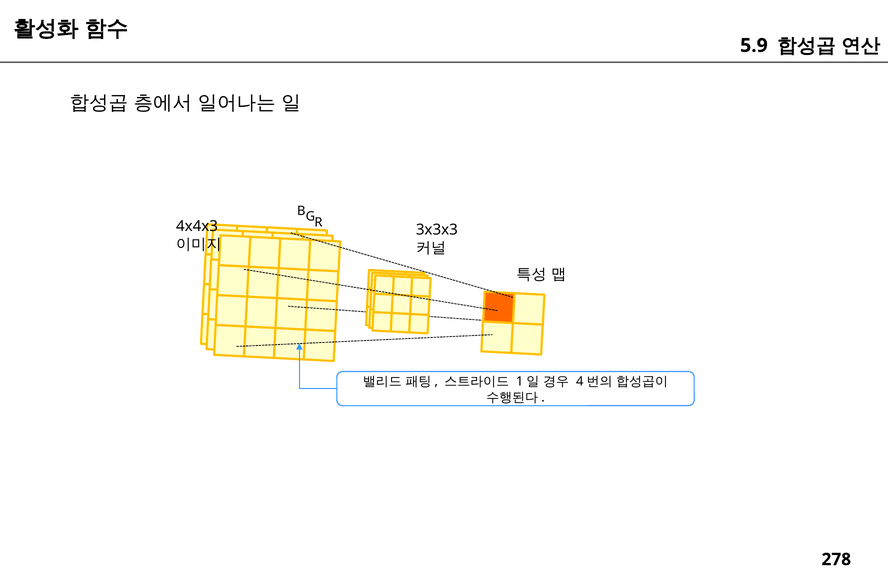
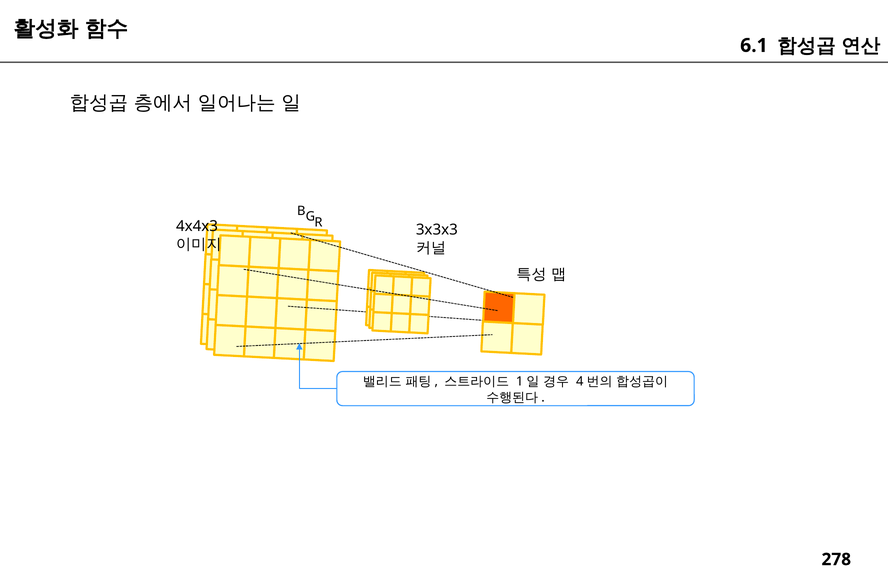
5.9: 5.9 -> 6.1 (754, 46)
